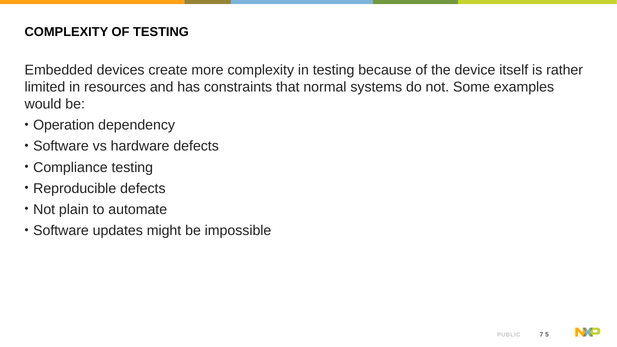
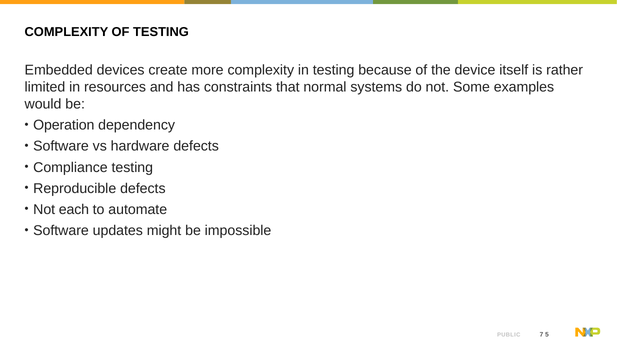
plain: plain -> each (74, 210)
